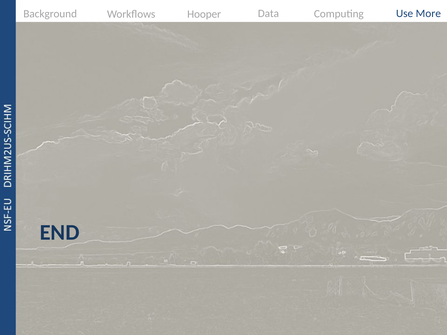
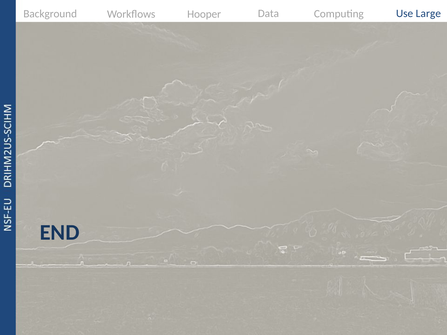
More: More -> Large (428, 13)
